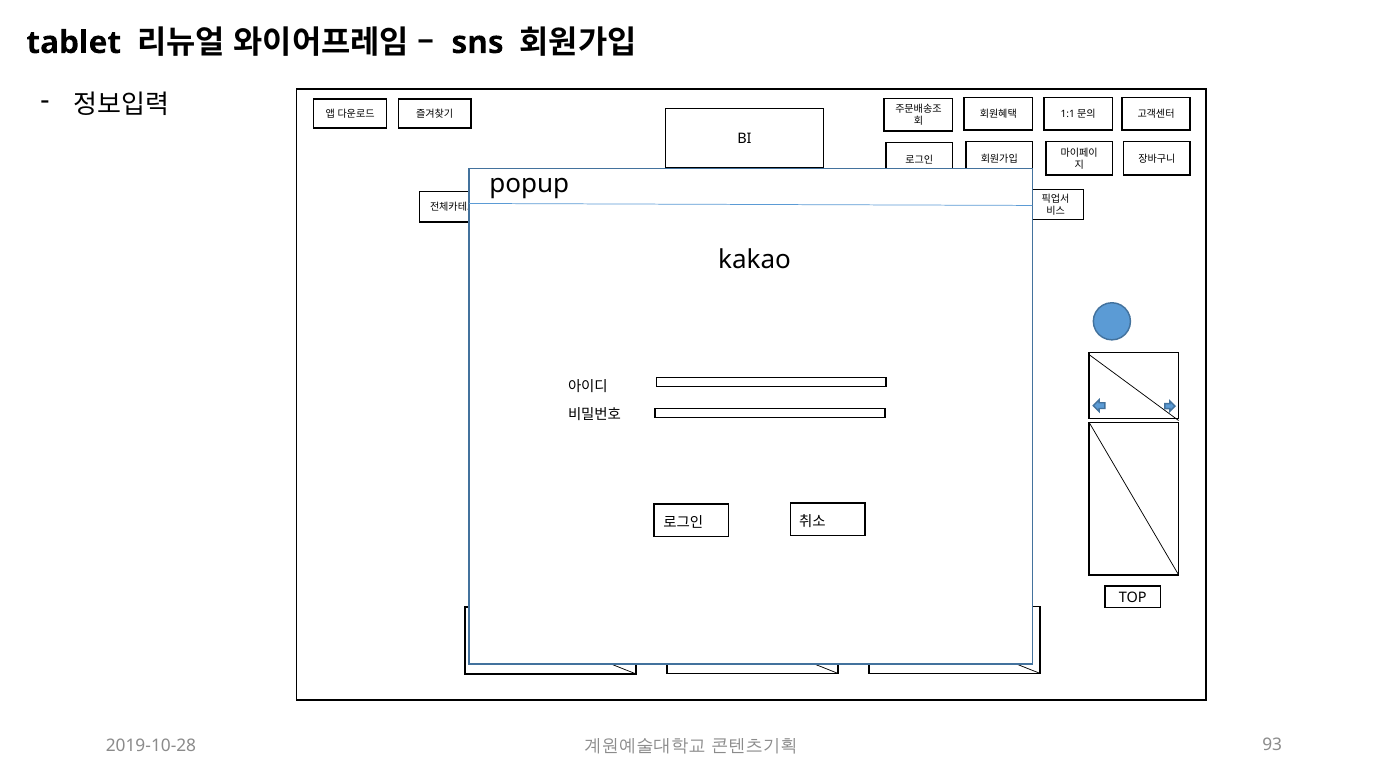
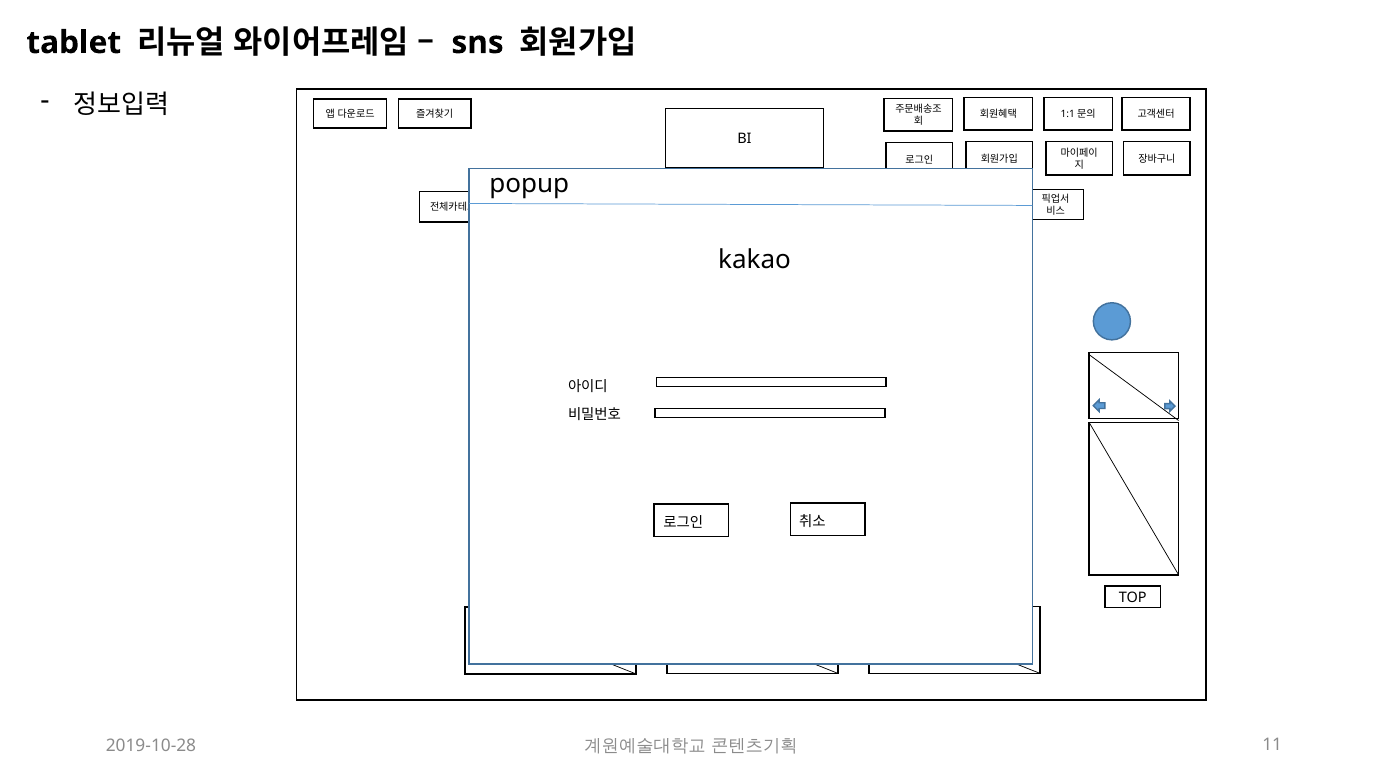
93: 93 -> 11 (1272, 744)
